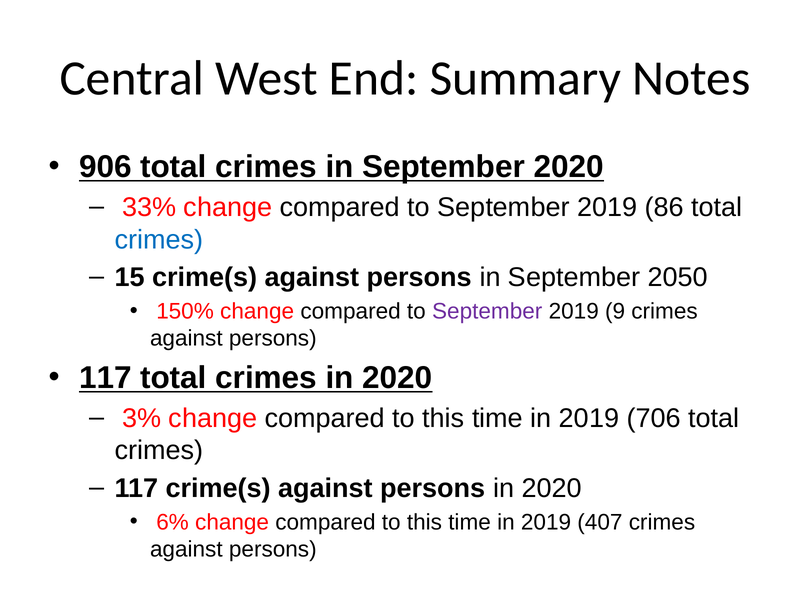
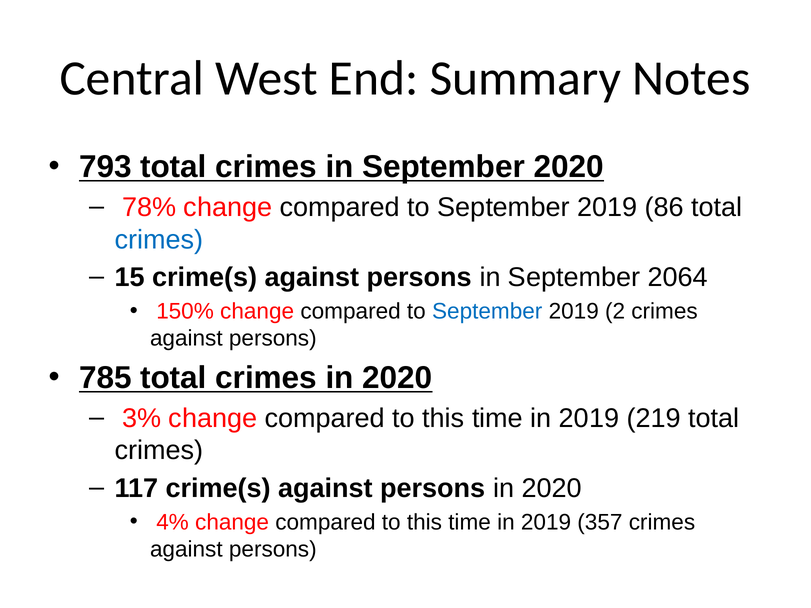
906: 906 -> 793 (105, 167)
33%: 33% -> 78% (149, 207)
2050: 2050 -> 2064 (678, 278)
September colour: purple -> blue (487, 312)
9: 9 -> 2 (615, 312)
117: 117 -> 785 (105, 378)
706: 706 -> 219 (654, 418)
6%: 6% -> 4% (173, 522)
407: 407 -> 357 (600, 522)
